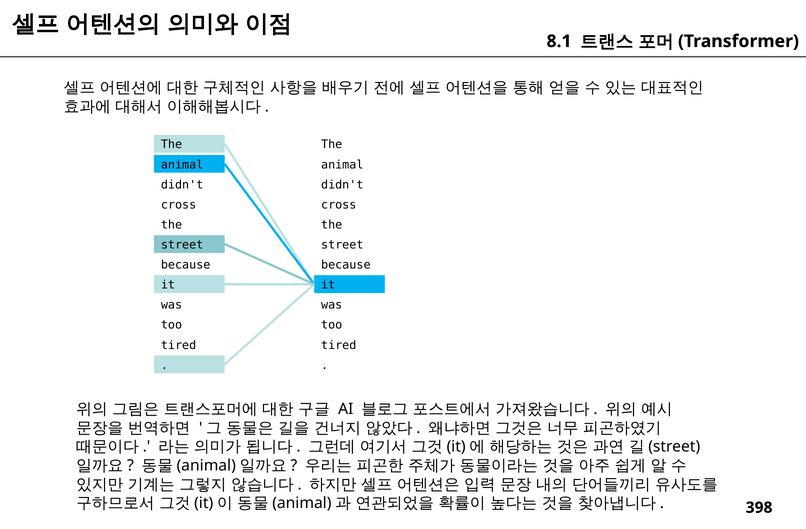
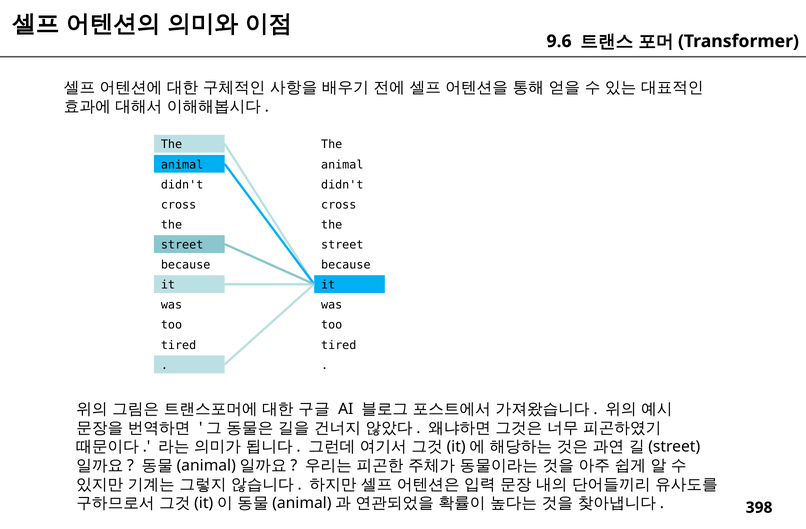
8.1: 8.1 -> 9.6 (559, 41)
